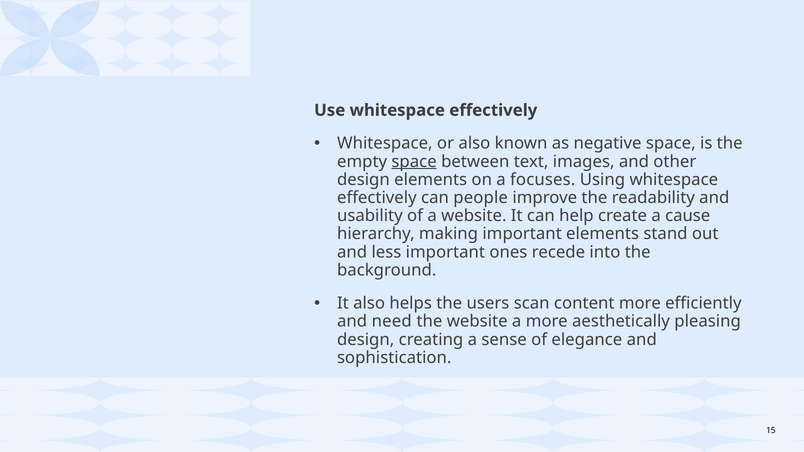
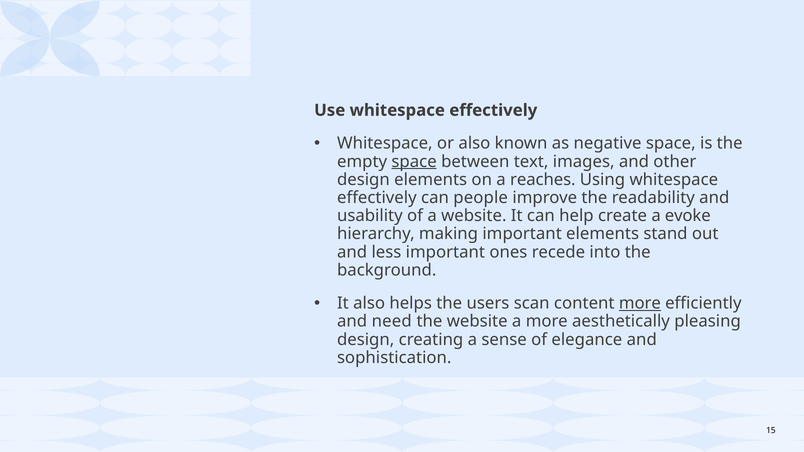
focuses: focuses -> reaches (543, 180)
cause: cause -> evoke (688, 216)
more underline: none -> present (640, 303)
